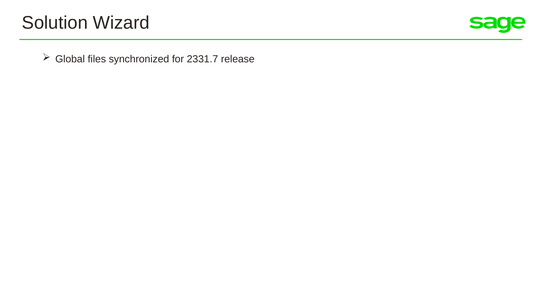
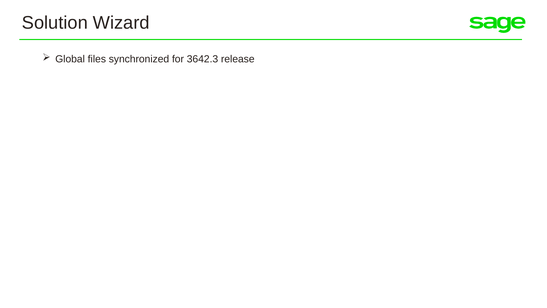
2331.7: 2331.7 -> 3642.3 (202, 59)
